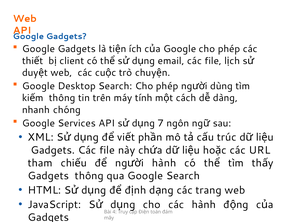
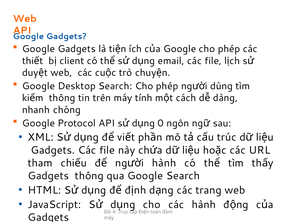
Services: Services -> Protocol (77, 123)
7: 7 -> 0 (161, 123)
